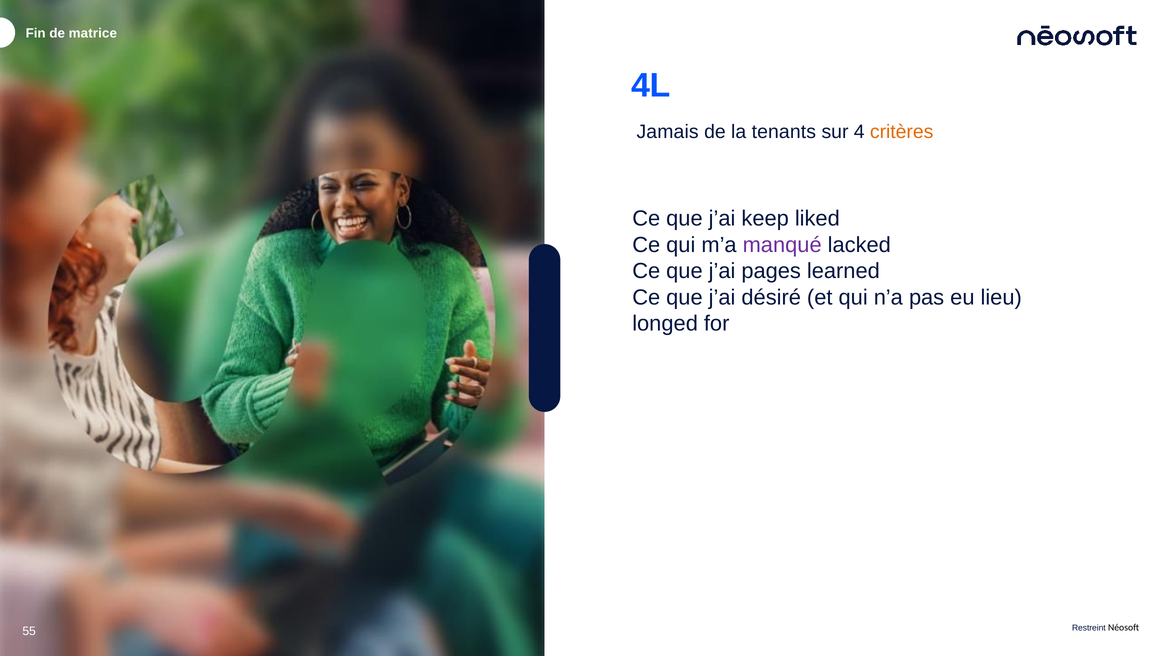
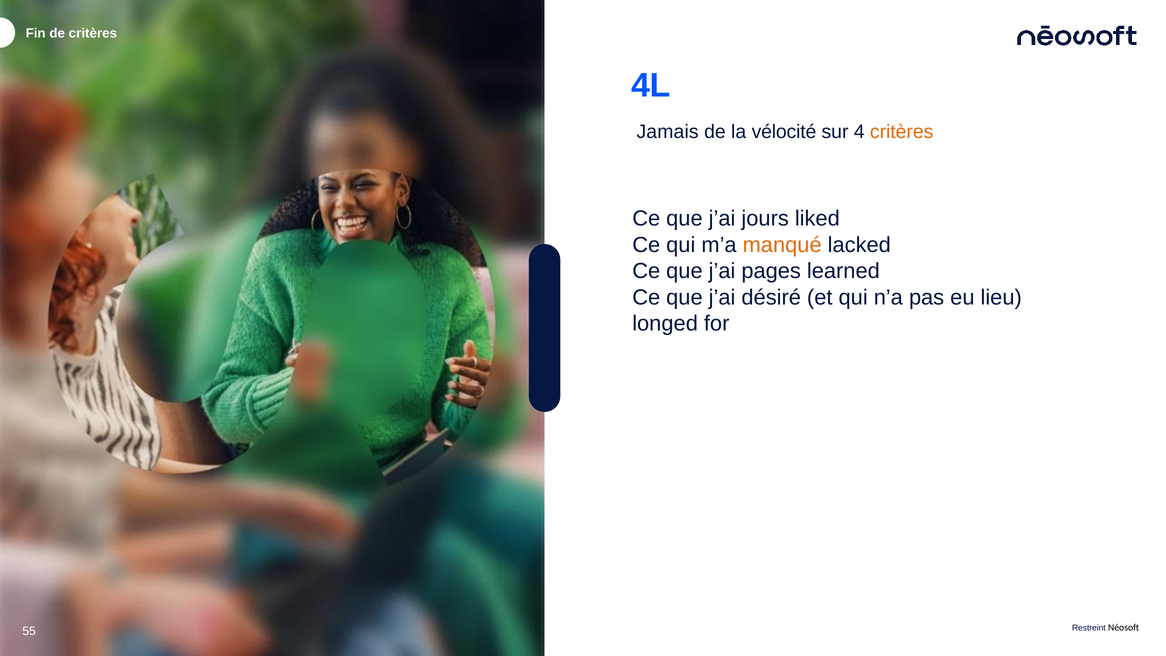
de matrice: matrice -> critères (93, 33)
tenants: tenants -> vélocité (784, 132)
keep: keep -> jours (765, 219)
manqué colour: purple -> orange (782, 245)
